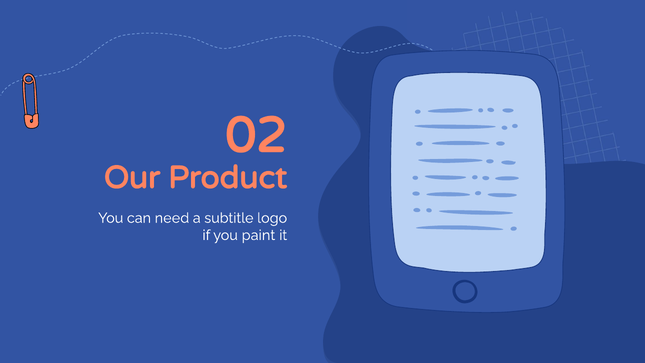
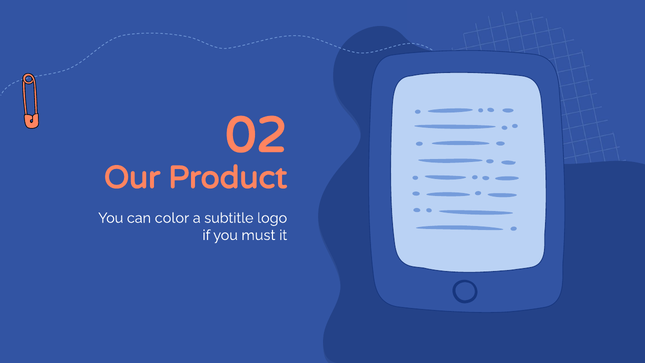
need: need -> color (172, 218)
paint: paint -> must (258, 235)
